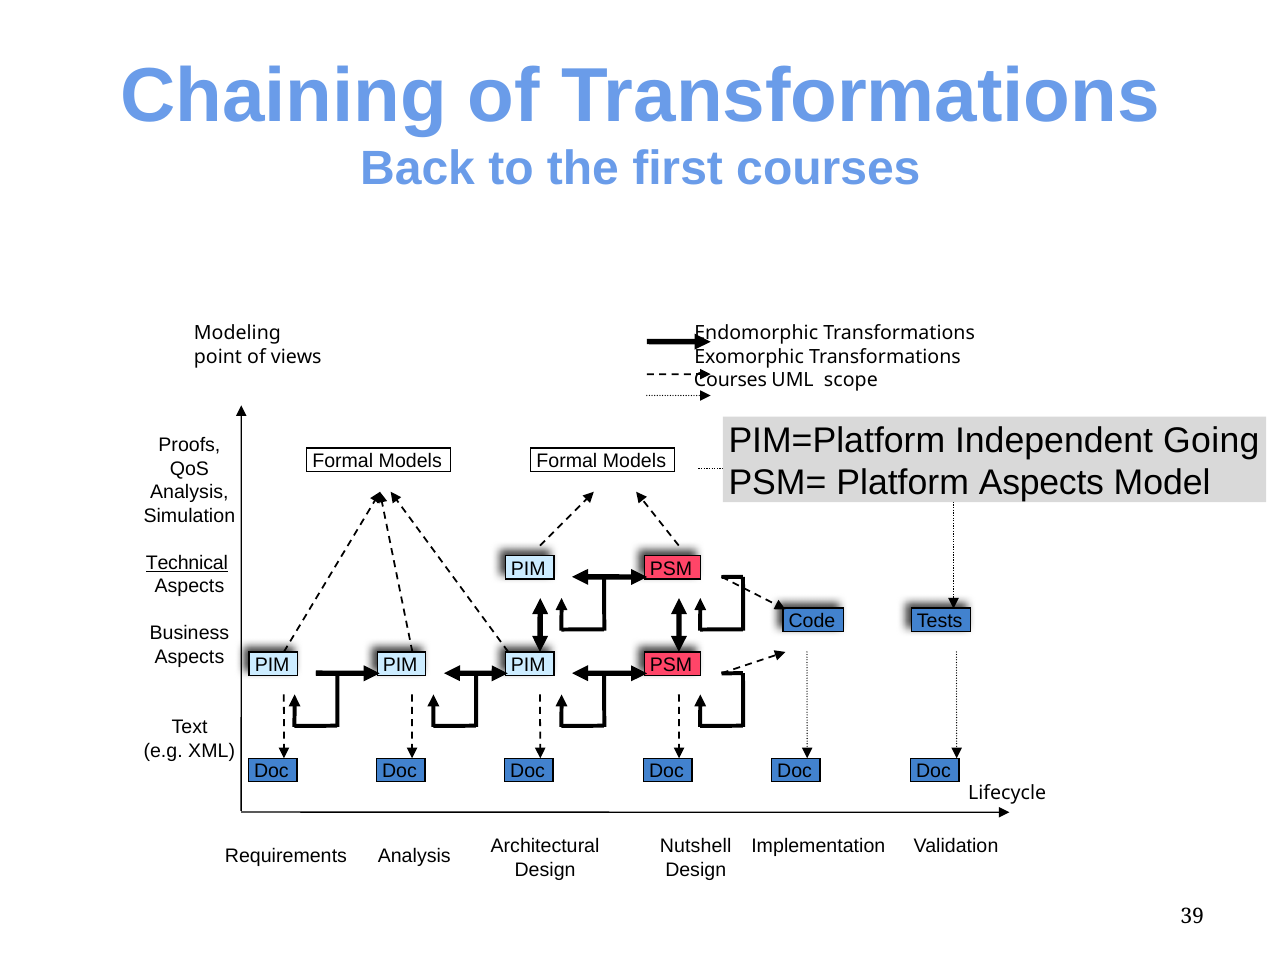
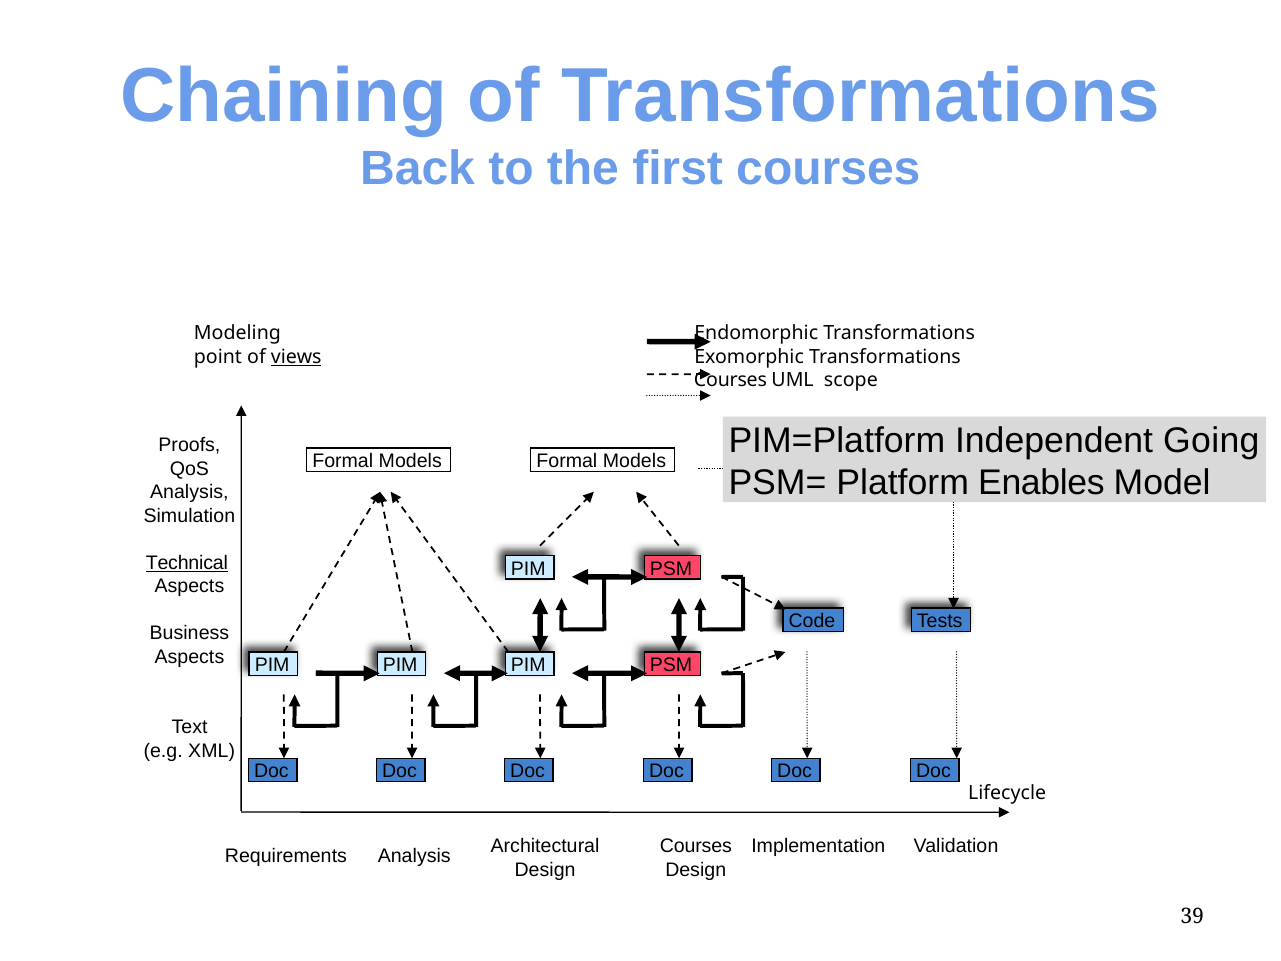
views underline: none -> present (296, 357)
Platform Aspects: Aspects -> Enables (1041, 483)
Nutshell: Nutshell -> Courses (696, 846)
